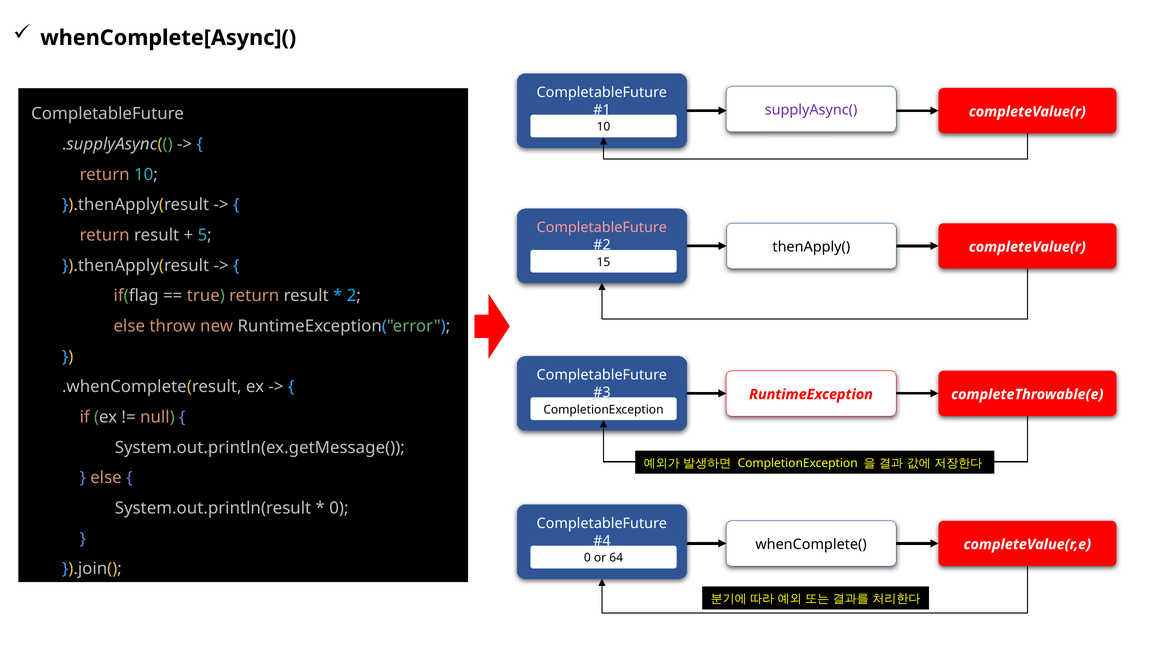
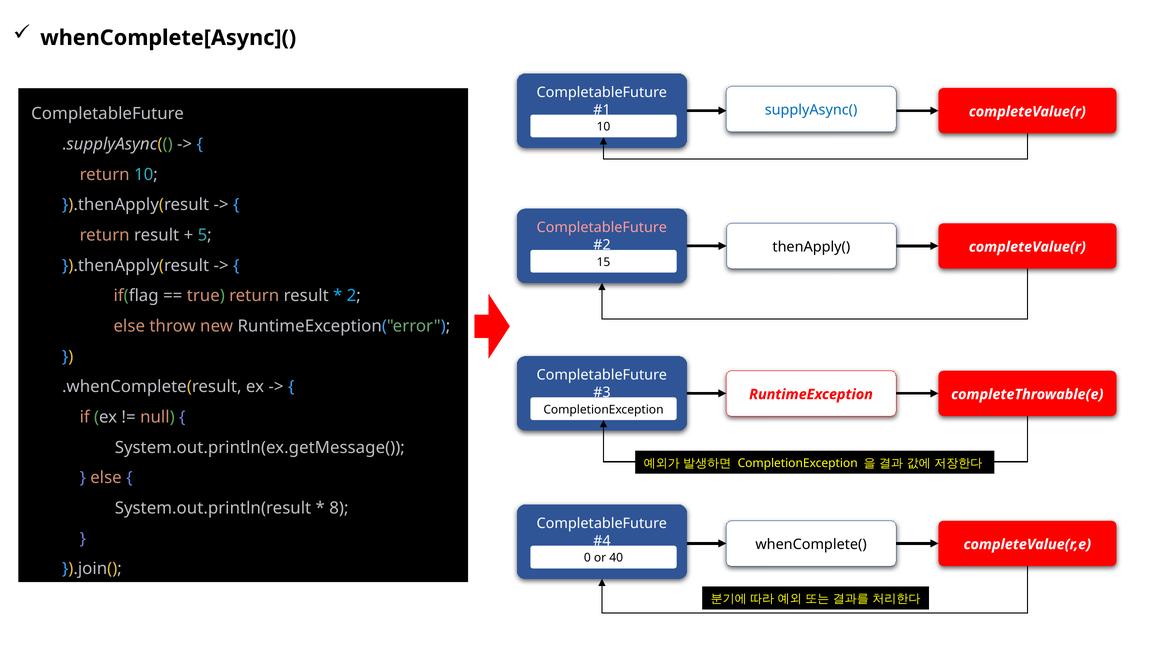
supplyAsync( colour: purple -> blue (811, 110)
0: 0 -> 8 (339, 508)
64: 64 -> 40 (616, 558)
